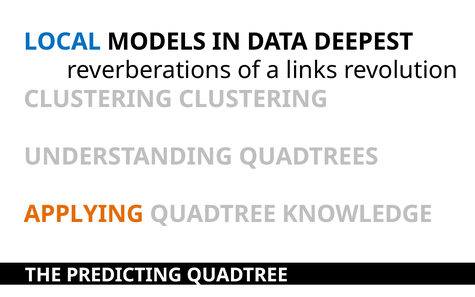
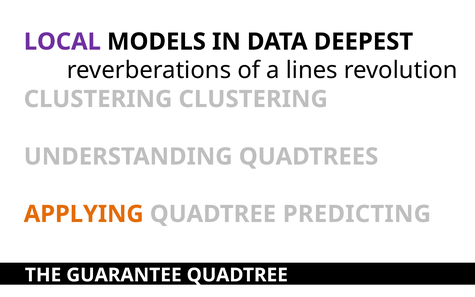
LOCAL colour: blue -> purple (62, 42)
links: links -> lines (312, 70)
KNOWLEDGE: KNOWLEDGE -> PREDICTING (357, 214)
PREDICTING: PREDICTING -> GUARANTEE (124, 275)
